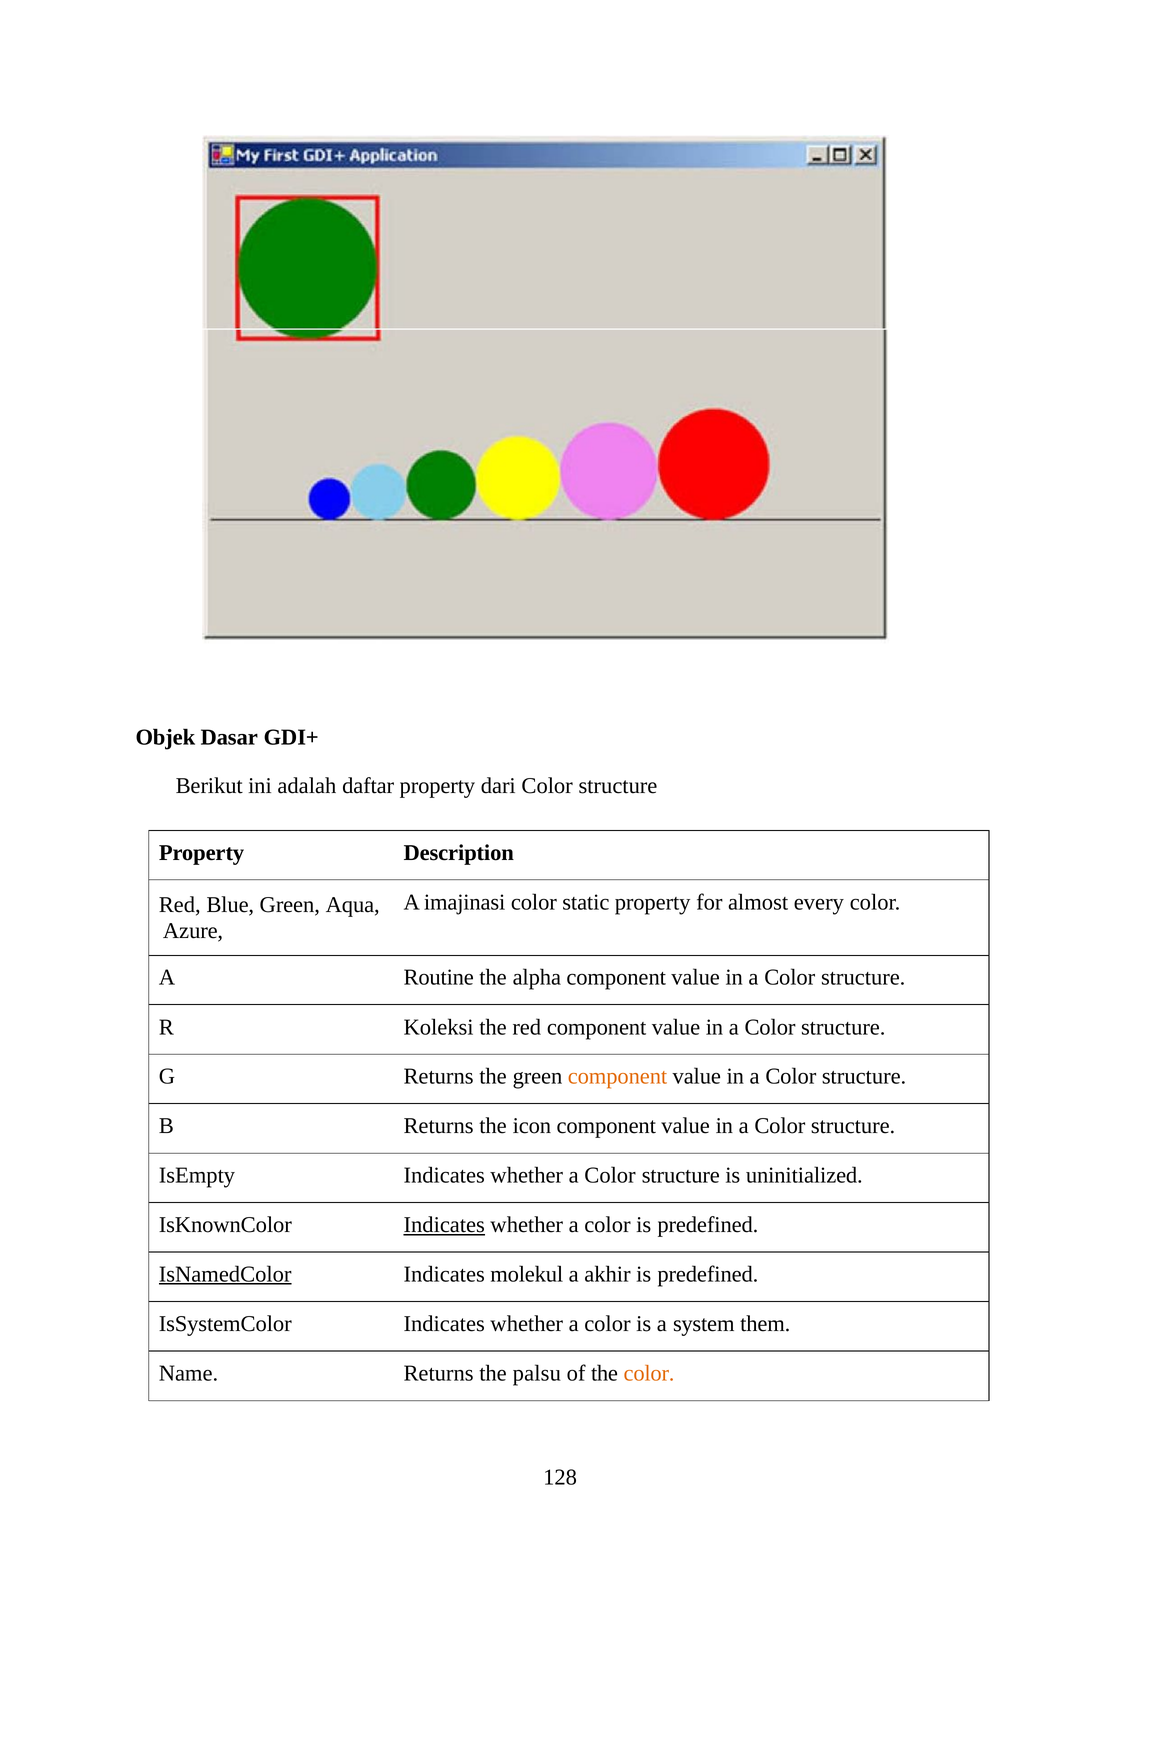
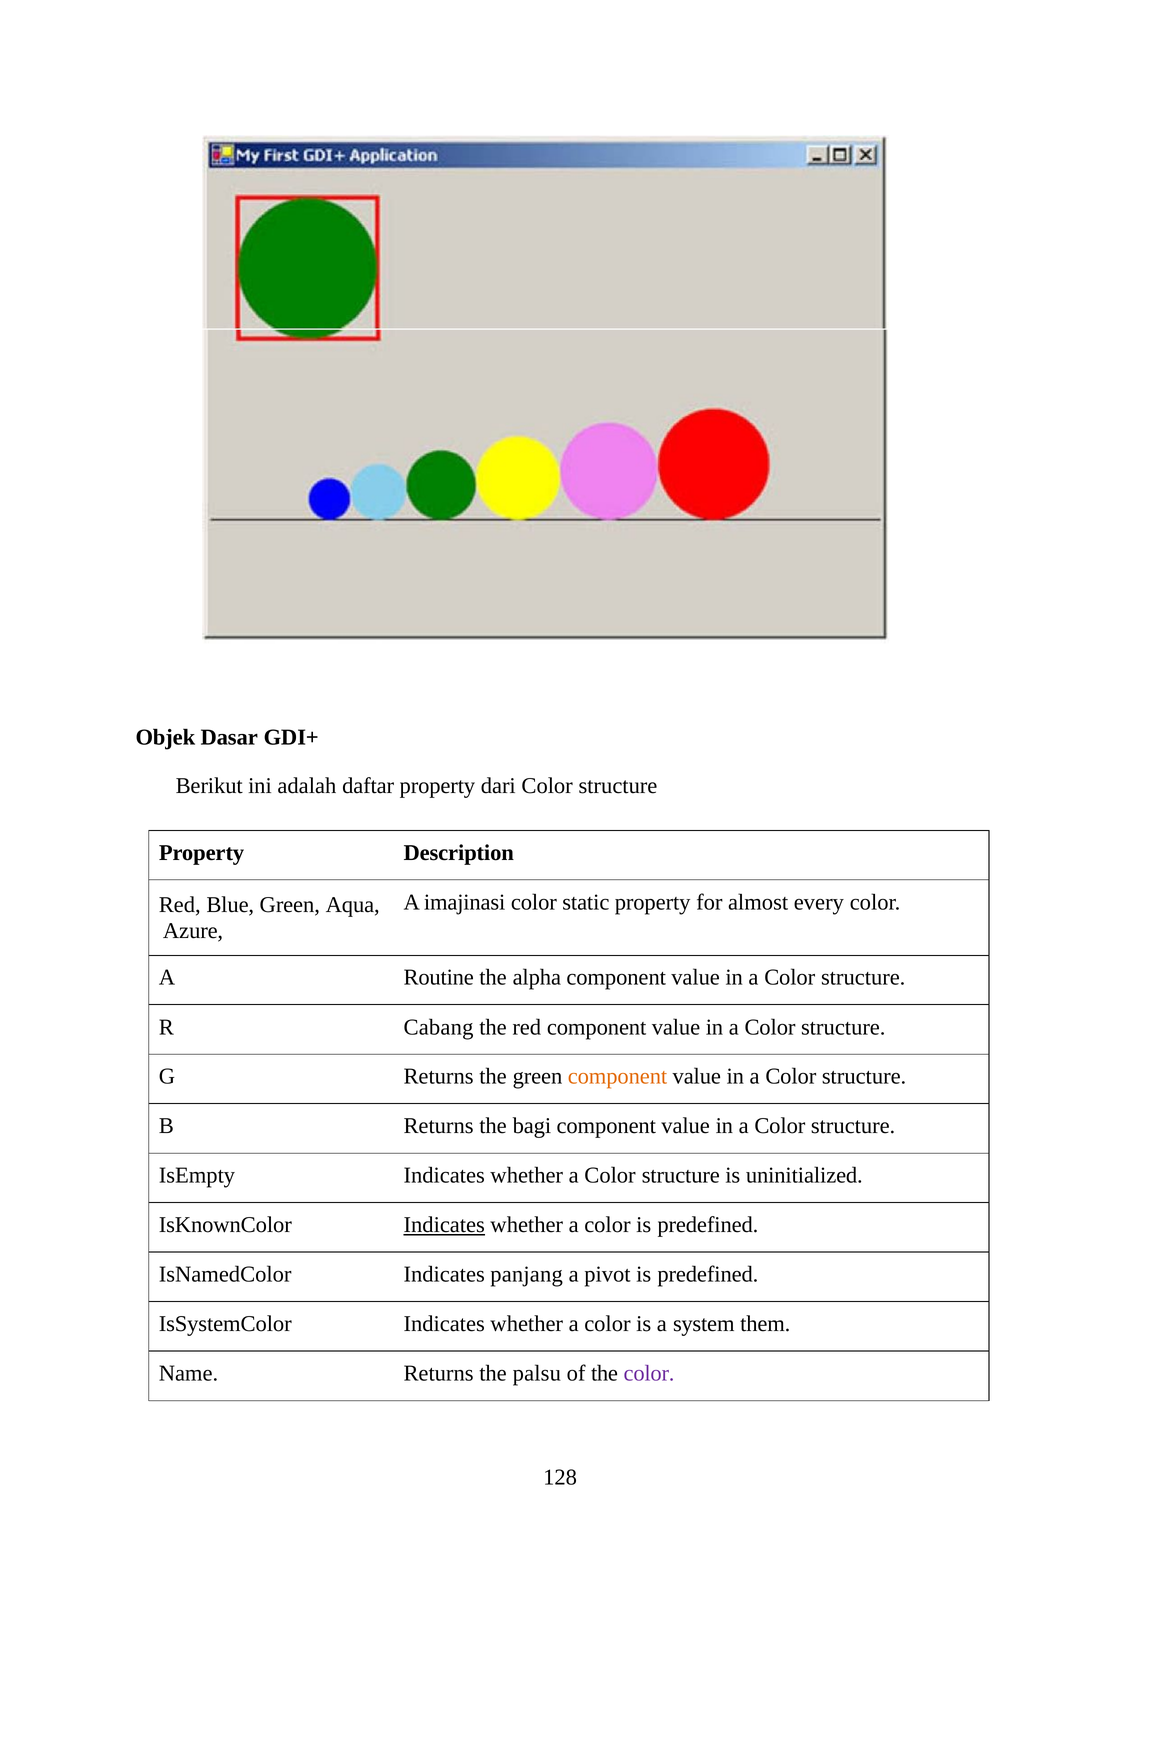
Koleksi: Koleksi -> Cabang (438, 1028)
icon: icon -> bagi (532, 1127)
IsNamedColor underline: present -> none (225, 1275)
molekul: molekul -> panjang (527, 1275)
akhir: akhir -> pivot (607, 1275)
color colour: orange -> purple (649, 1374)
